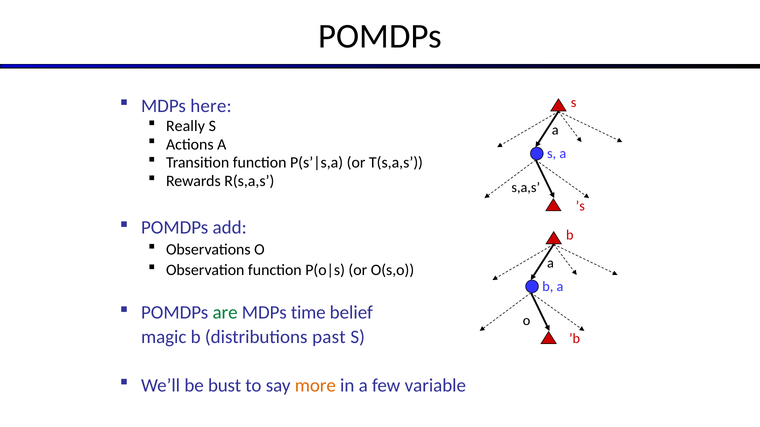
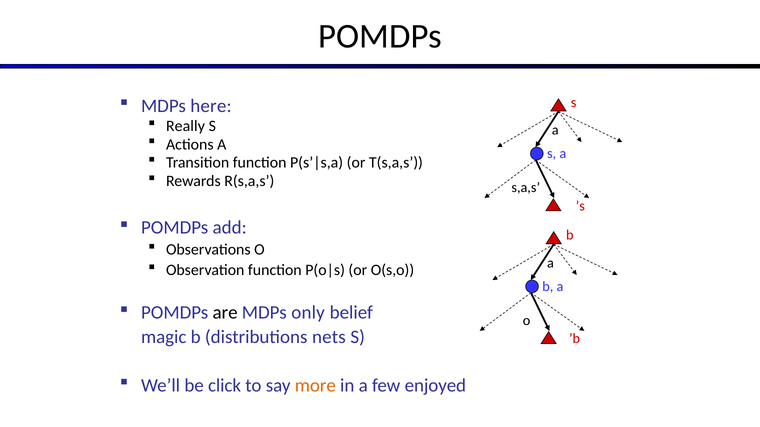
are colour: green -> black (225, 313)
time: time -> only (308, 313)
past: past -> nets (329, 337)
bust: bust -> click (225, 386)
variable: variable -> enjoyed (435, 386)
